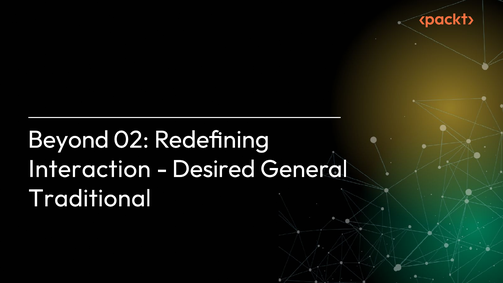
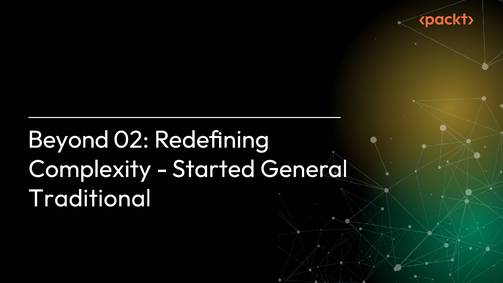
Interaction: Interaction -> Complexity (90, 169)
Desired: Desired -> Started (214, 169)
